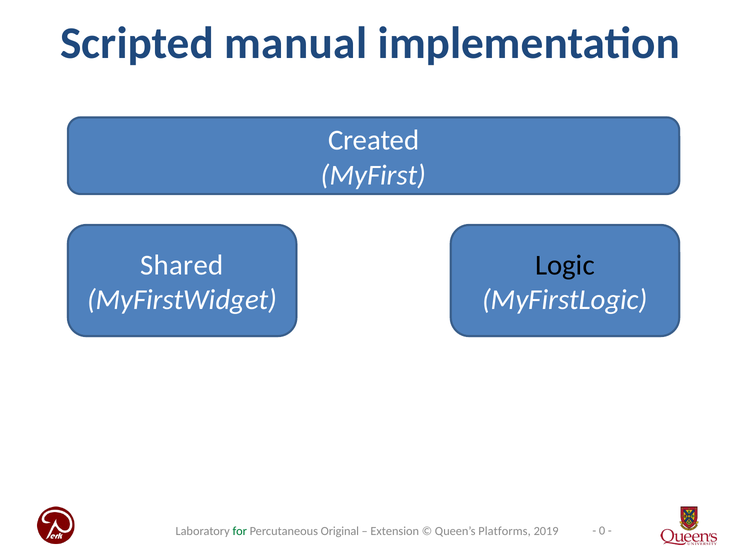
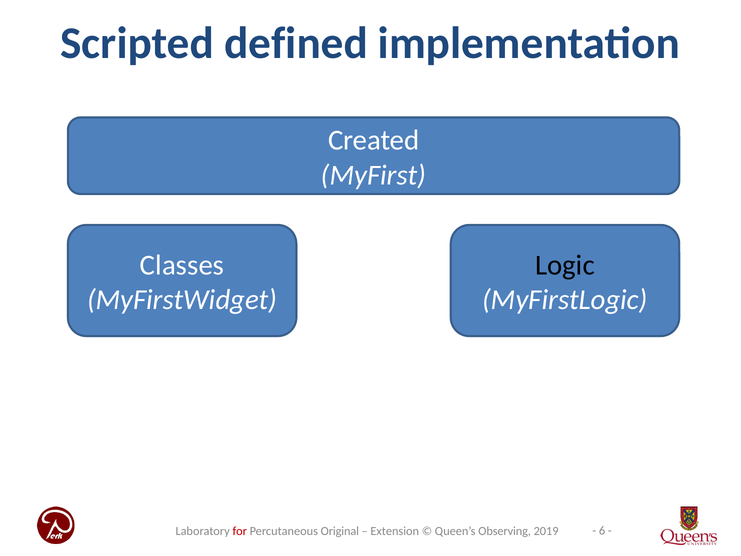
manual: manual -> defined (296, 43)
Shared: Shared -> Classes (182, 265)
0: 0 -> 6 (602, 531)
for colour: green -> red (240, 531)
Platforms: Platforms -> Observing (505, 531)
